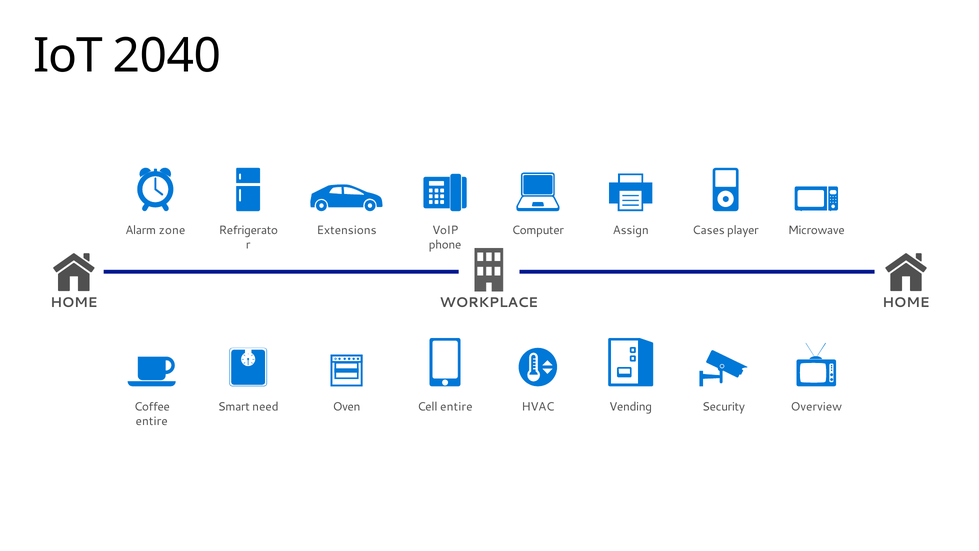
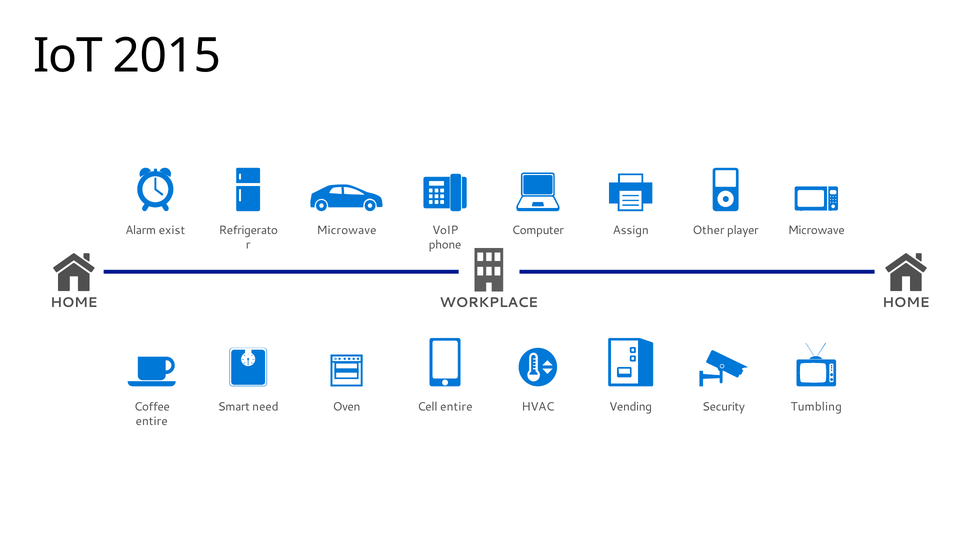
2040: 2040 -> 2015 (167, 56)
zone: zone -> exist (172, 230)
Extensions: Extensions -> Microwave (347, 230)
Cases: Cases -> Other (708, 230)
Overview: Overview -> Tumbling (816, 407)
